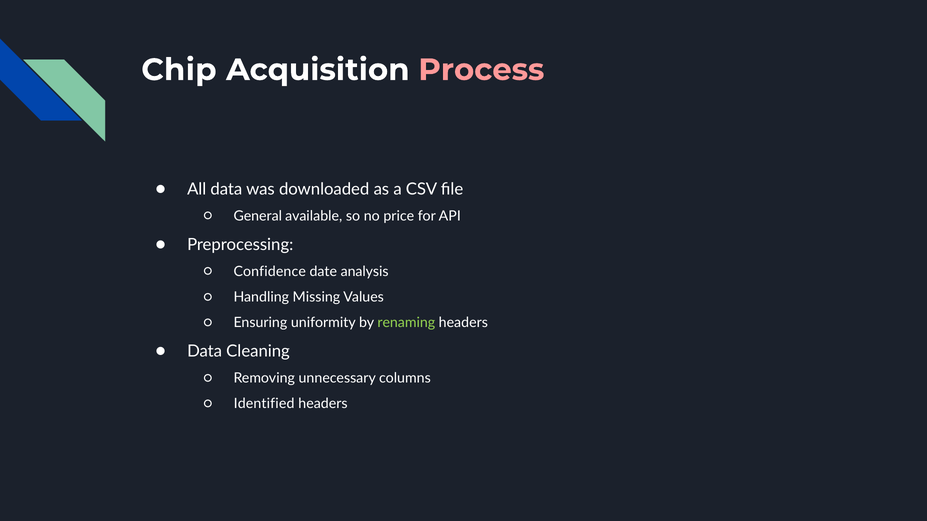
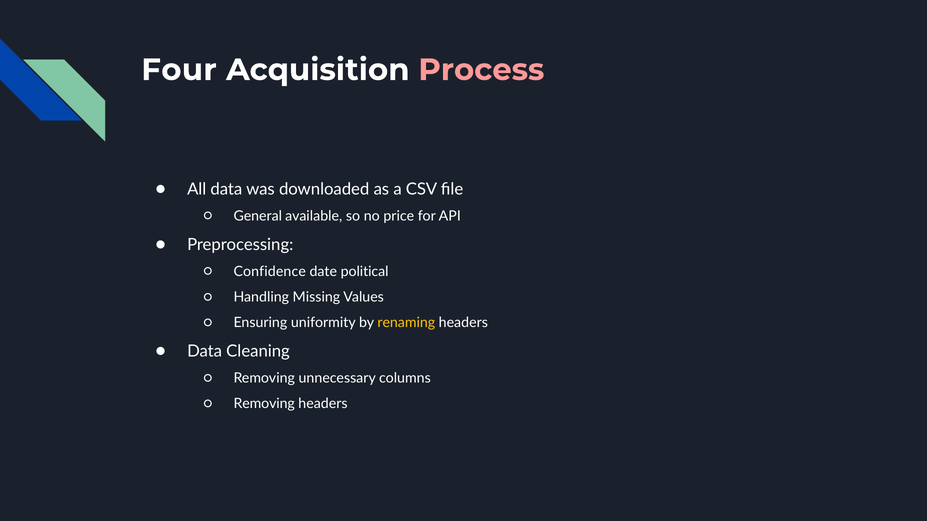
Chip: Chip -> Four (179, 70)
analysis: analysis -> political (365, 272)
renaming colour: light green -> yellow (406, 323)
Identified: Identified -> Removing (264, 404)
